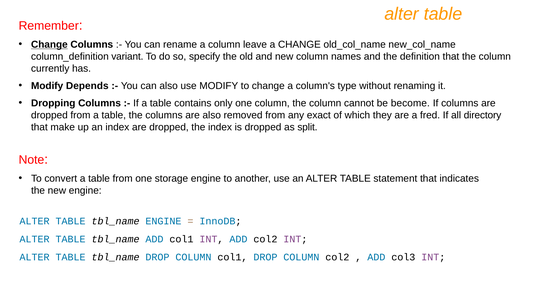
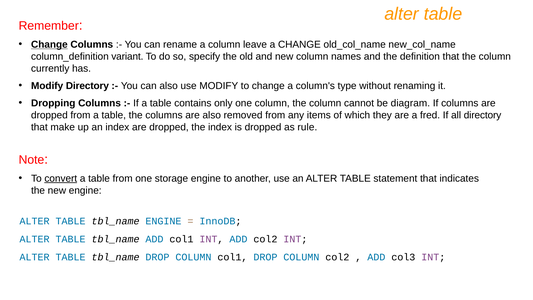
Modify Depends: Depends -> Directory (87, 86)
become: become -> diagram (410, 103)
exact: exact -> items (319, 115)
split: split -> rule (307, 127)
convert underline: none -> present (61, 178)
